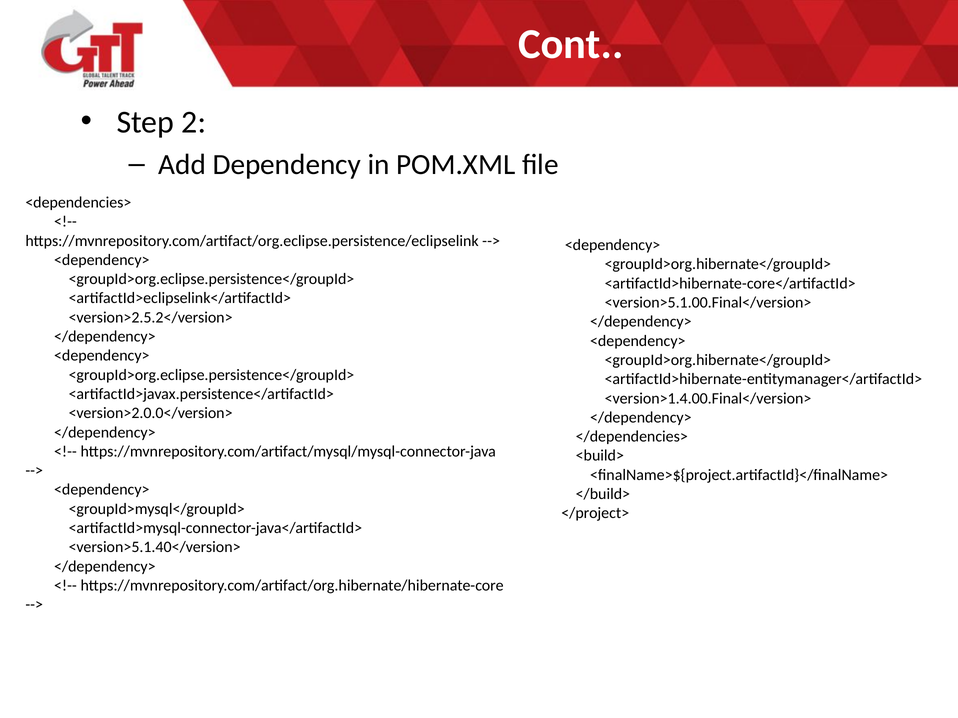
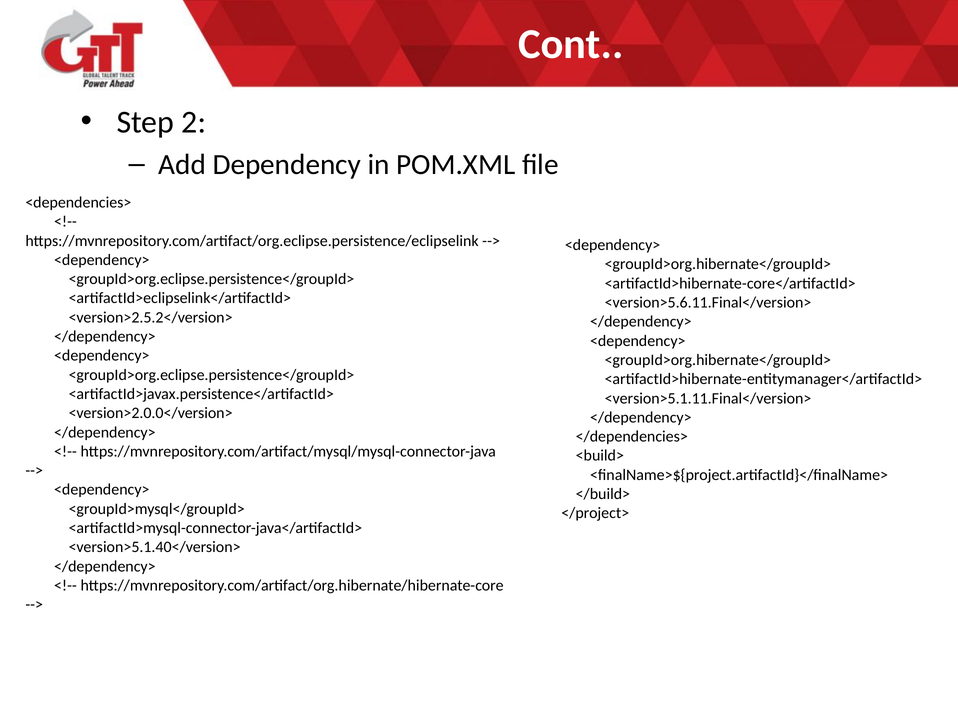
<version>5.1.00.Final</version>: <version>5.1.00.Final</version> -> <version>5.6.11.Final</version> (708, 303)
<version>1.4.00.Final</version>: <version>1.4.00.Final</version> -> <version>5.1.11.Final</version> (708, 399)
